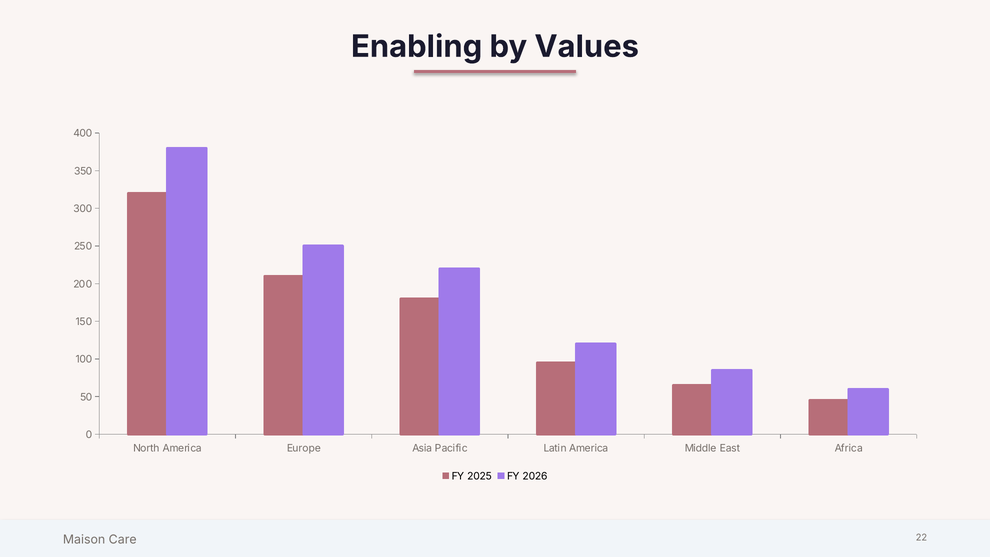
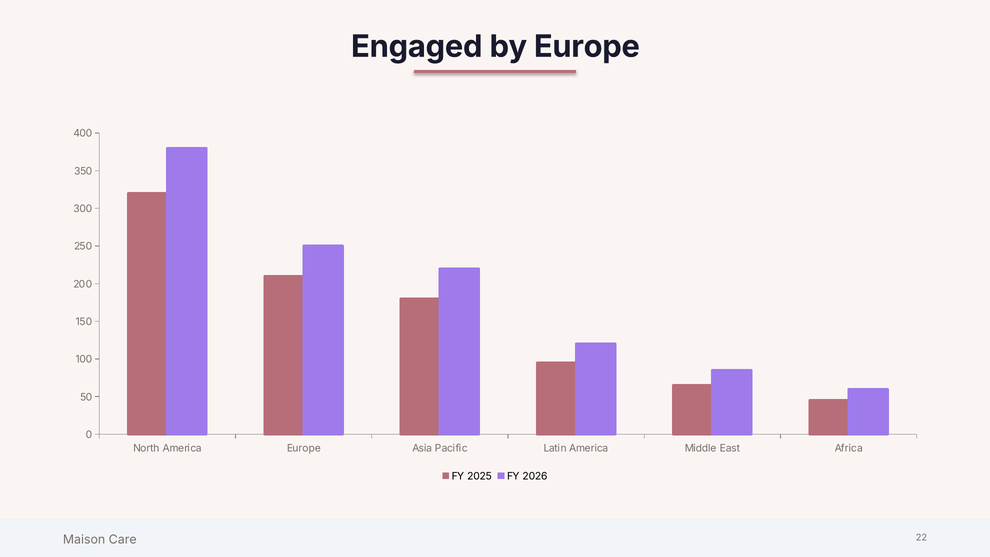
Enabling: Enabling -> Engaged (417, 47)
by Values: Values -> Europe (587, 47)
